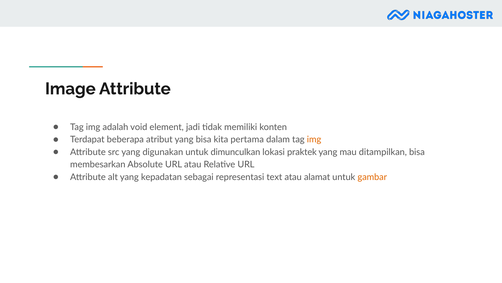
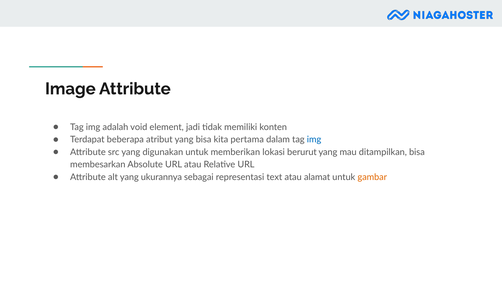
img colour: orange -> blue (314, 139)
dimunculkan: dimunculkan -> memberikan (235, 152)
praktek: praktek -> berurut (302, 152)
kepadatan: kepadatan -> ukurannya (161, 177)
